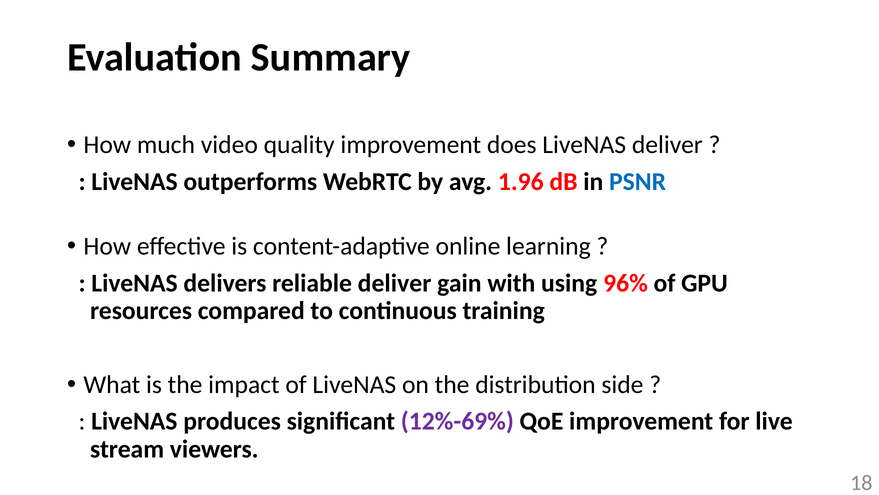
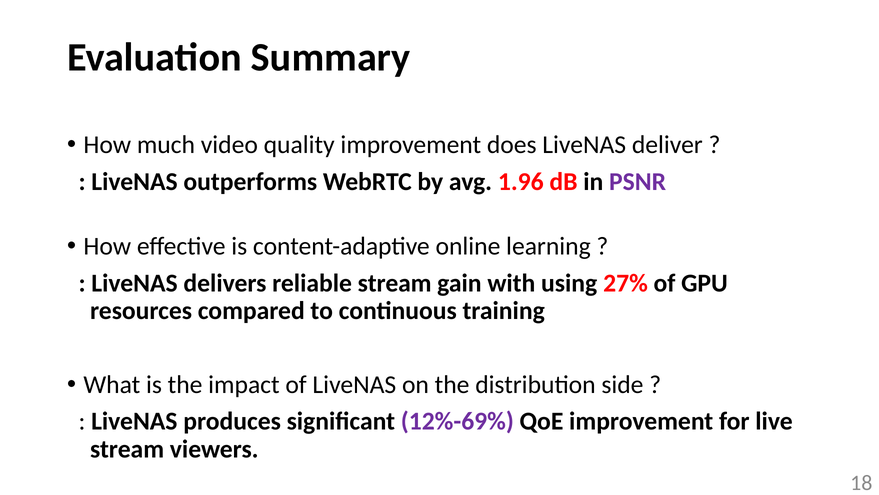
PSNR colour: blue -> purple (638, 181)
reliable deliver: deliver -> stream (395, 283)
96%: 96% -> 27% (626, 283)
